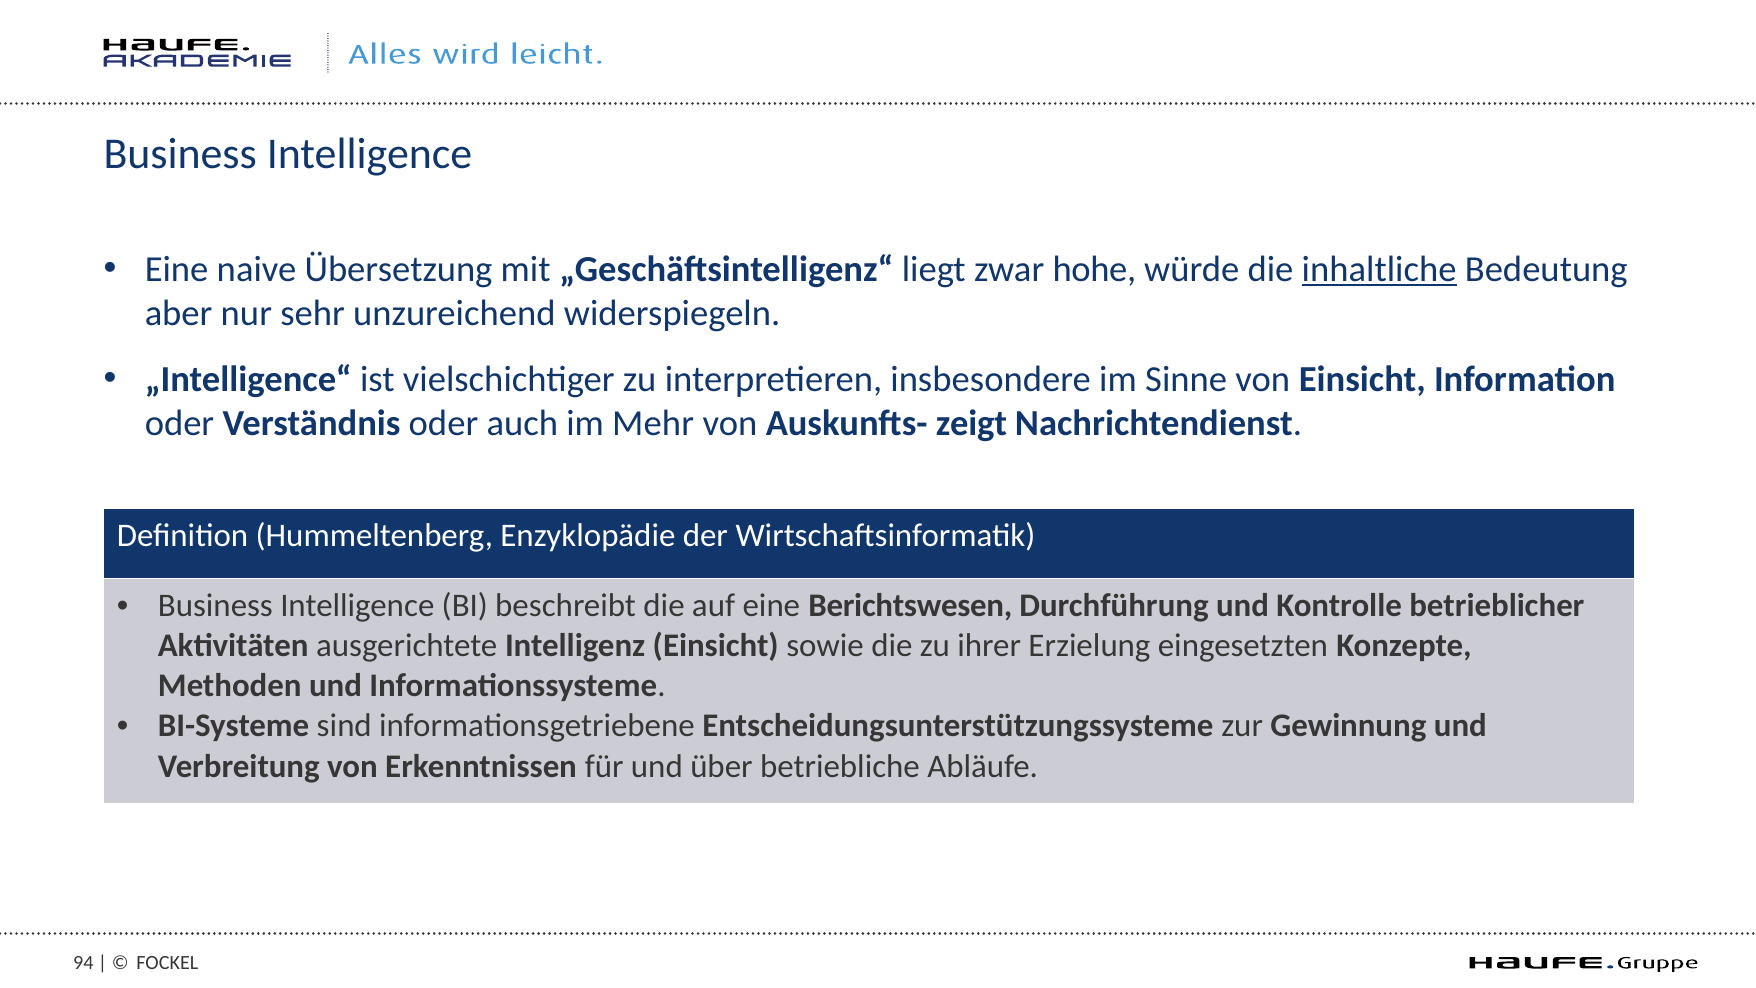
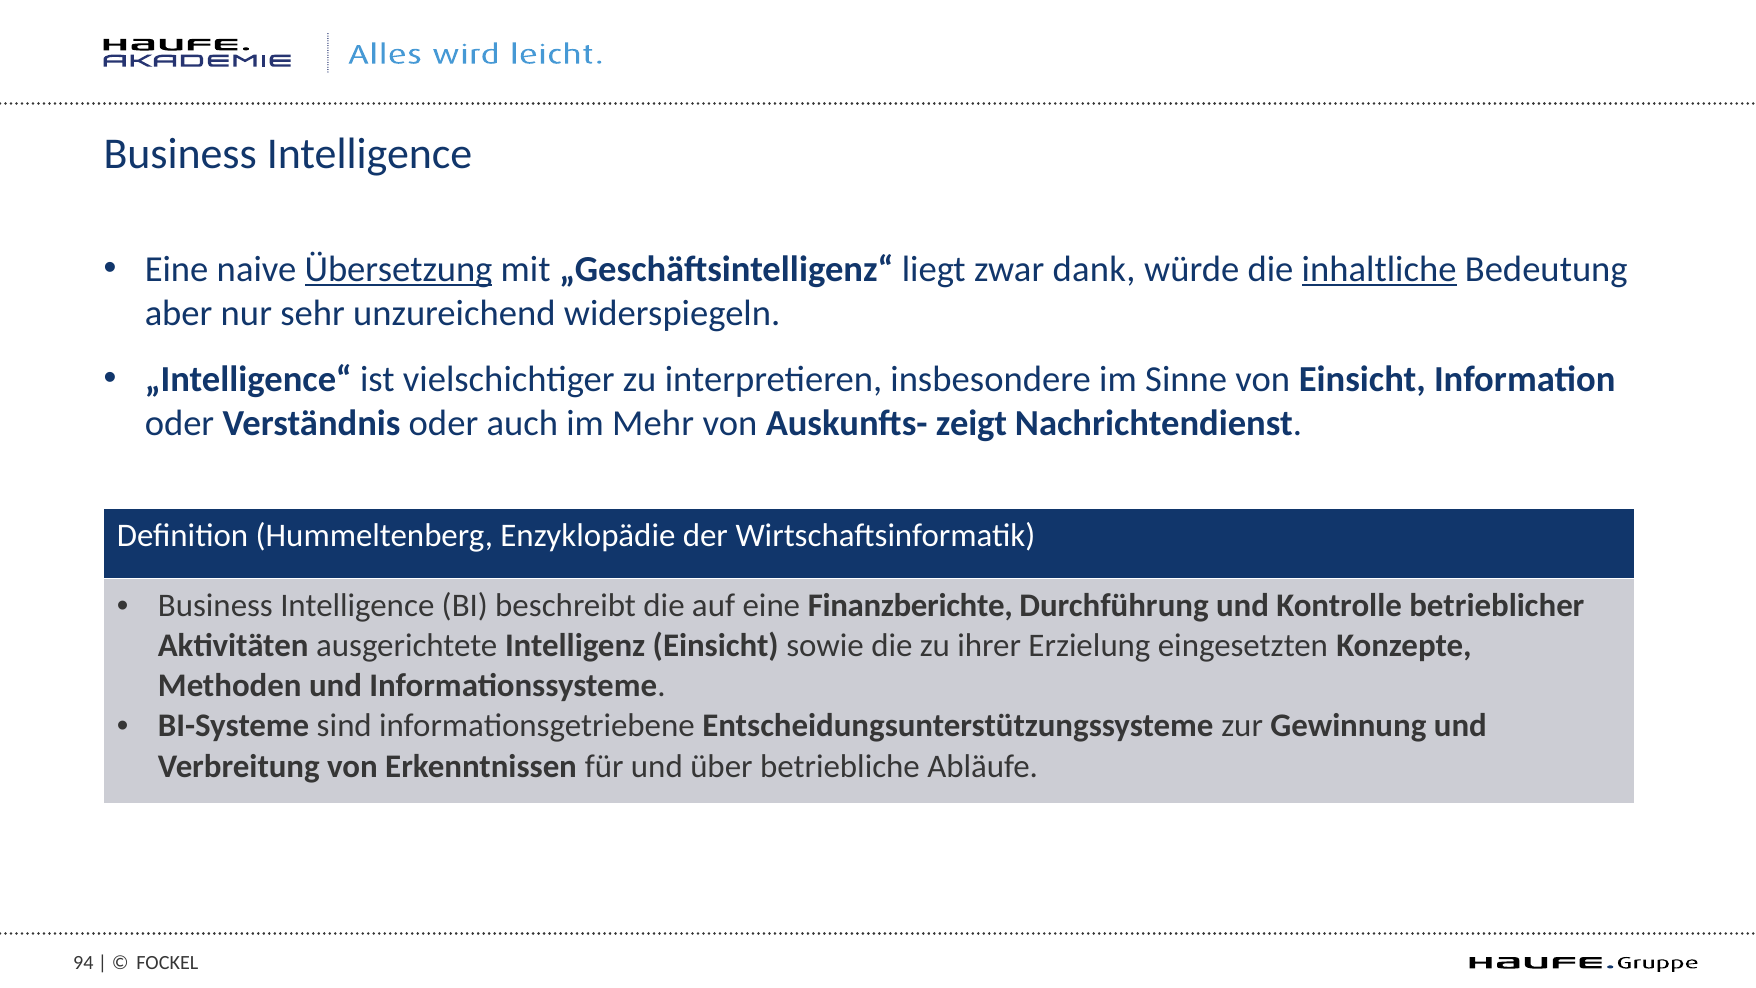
Übersetzung underline: none -> present (399, 269)
hohe: hohe -> dank (1094, 269)
Berichtswesen: Berichtswesen -> Finanzberichte (910, 605)
